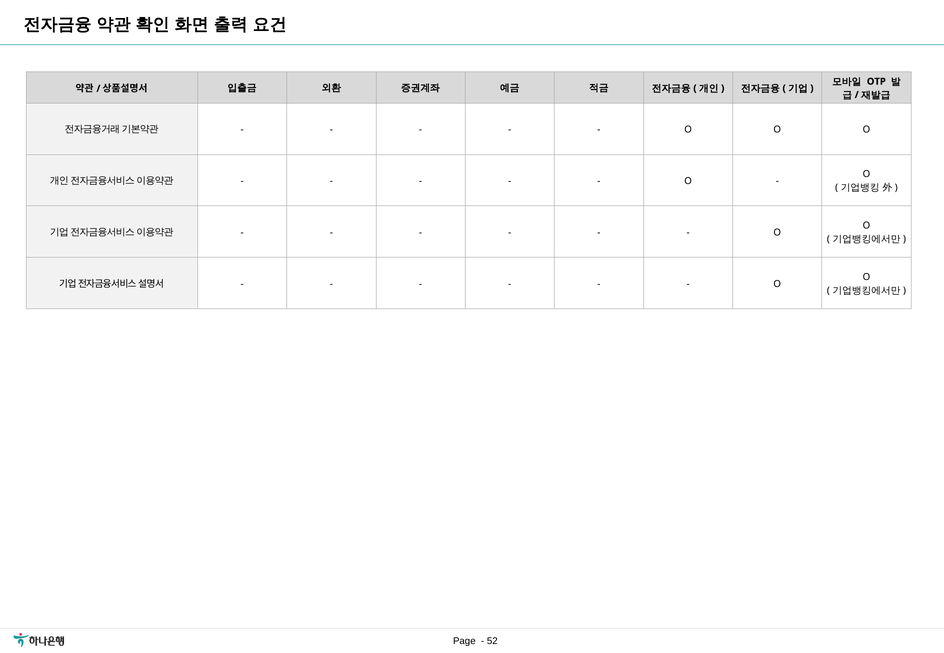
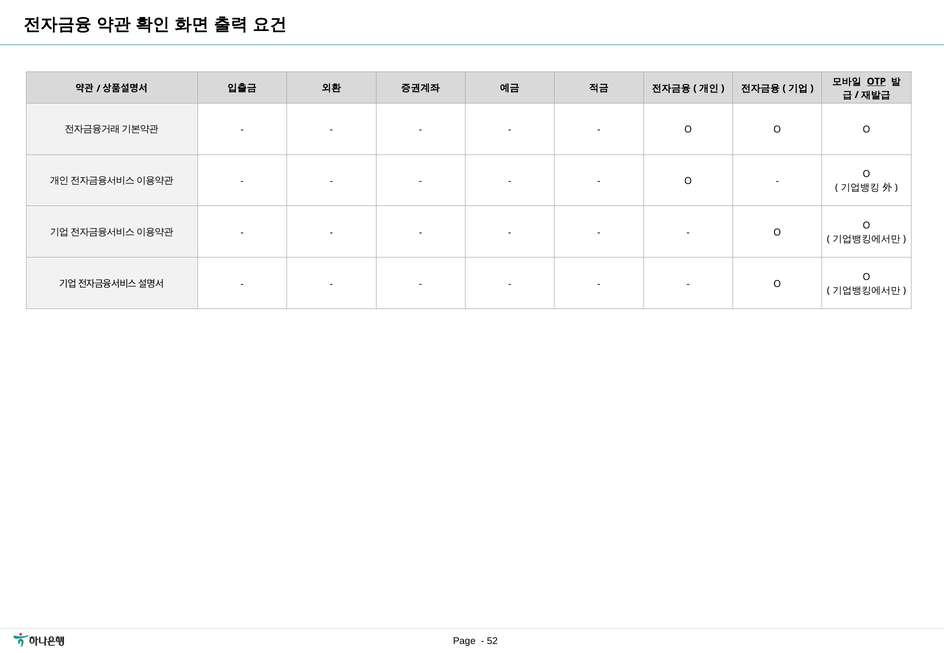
OTP underline: none -> present (876, 82)
